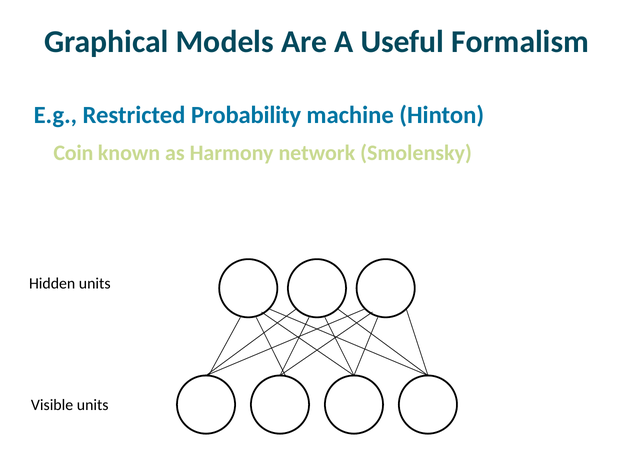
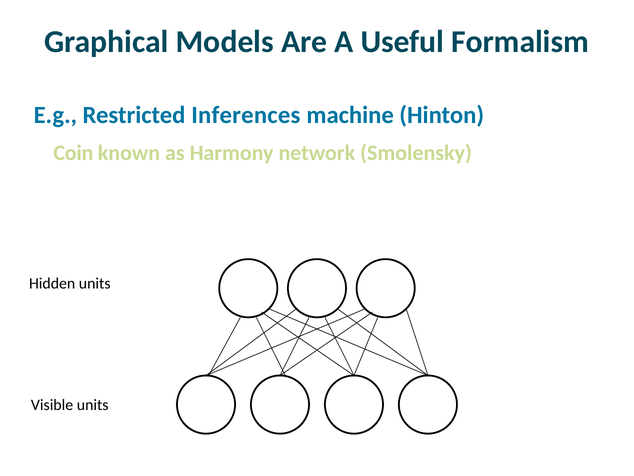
Probability: Probability -> Inferences (246, 115)
